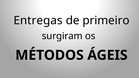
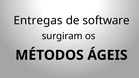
primeiro: primeiro -> software (106, 21)
